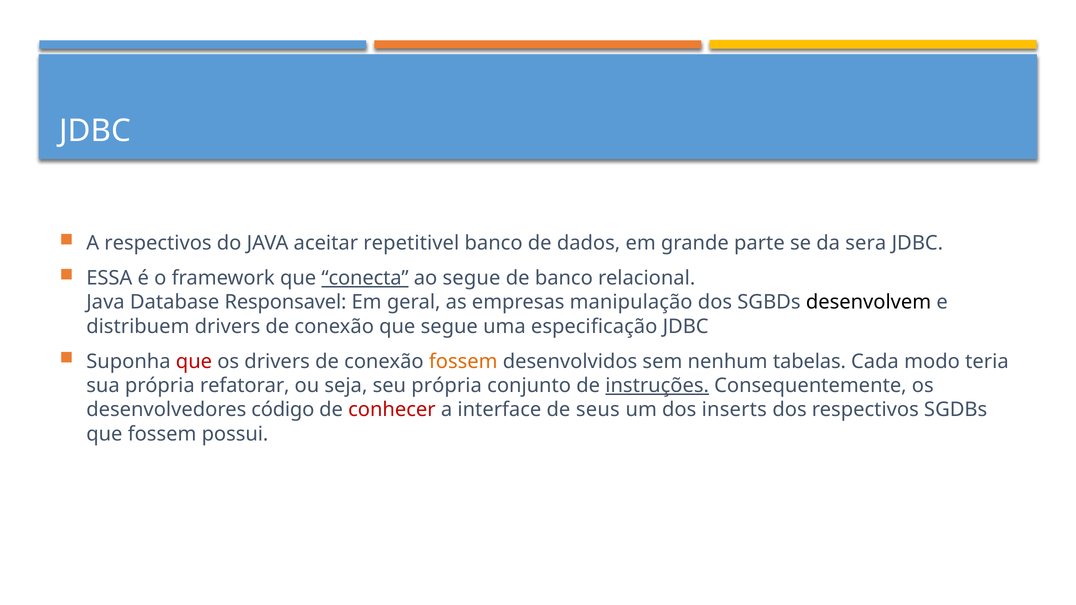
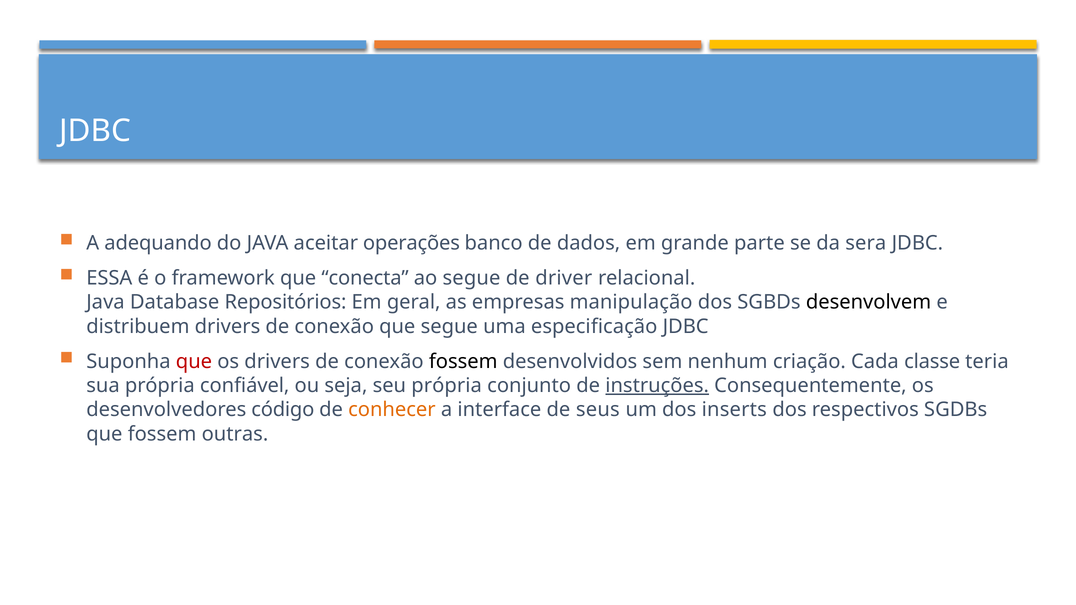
A respectivos: respectivos -> adequando (158, 243)
repetitivel: repetitivel -> operações (411, 243)
conecta underline: present -> none (365, 278)
de banco: banco -> driver (564, 278)
Responsavel: Responsavel -> Repositórios (286, 302)
fossem colour: orange -> black (463, 362)
tabelas: tabelas -> criação (809, 362)
modo: modo -> classe (932, 362)
refatorar: refatorar -> confiável (245, 386)
conhecer colour: red -> orange (392, 410)
possui: possui -> outras (235, 434)
